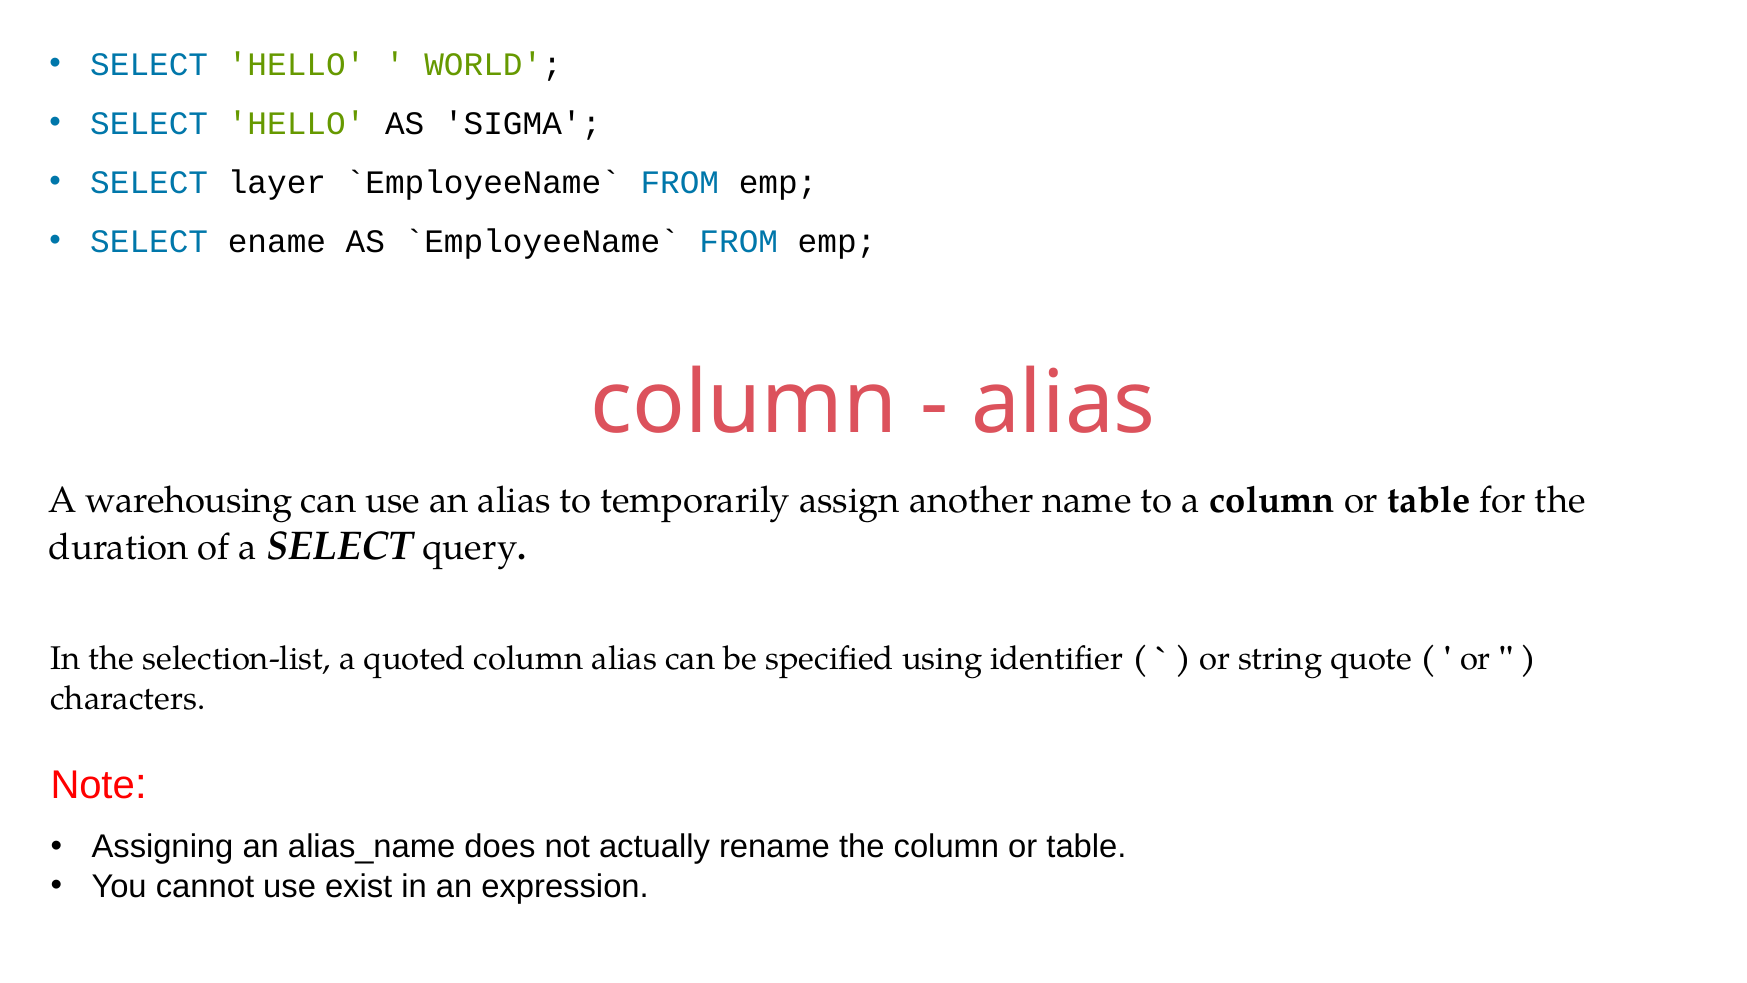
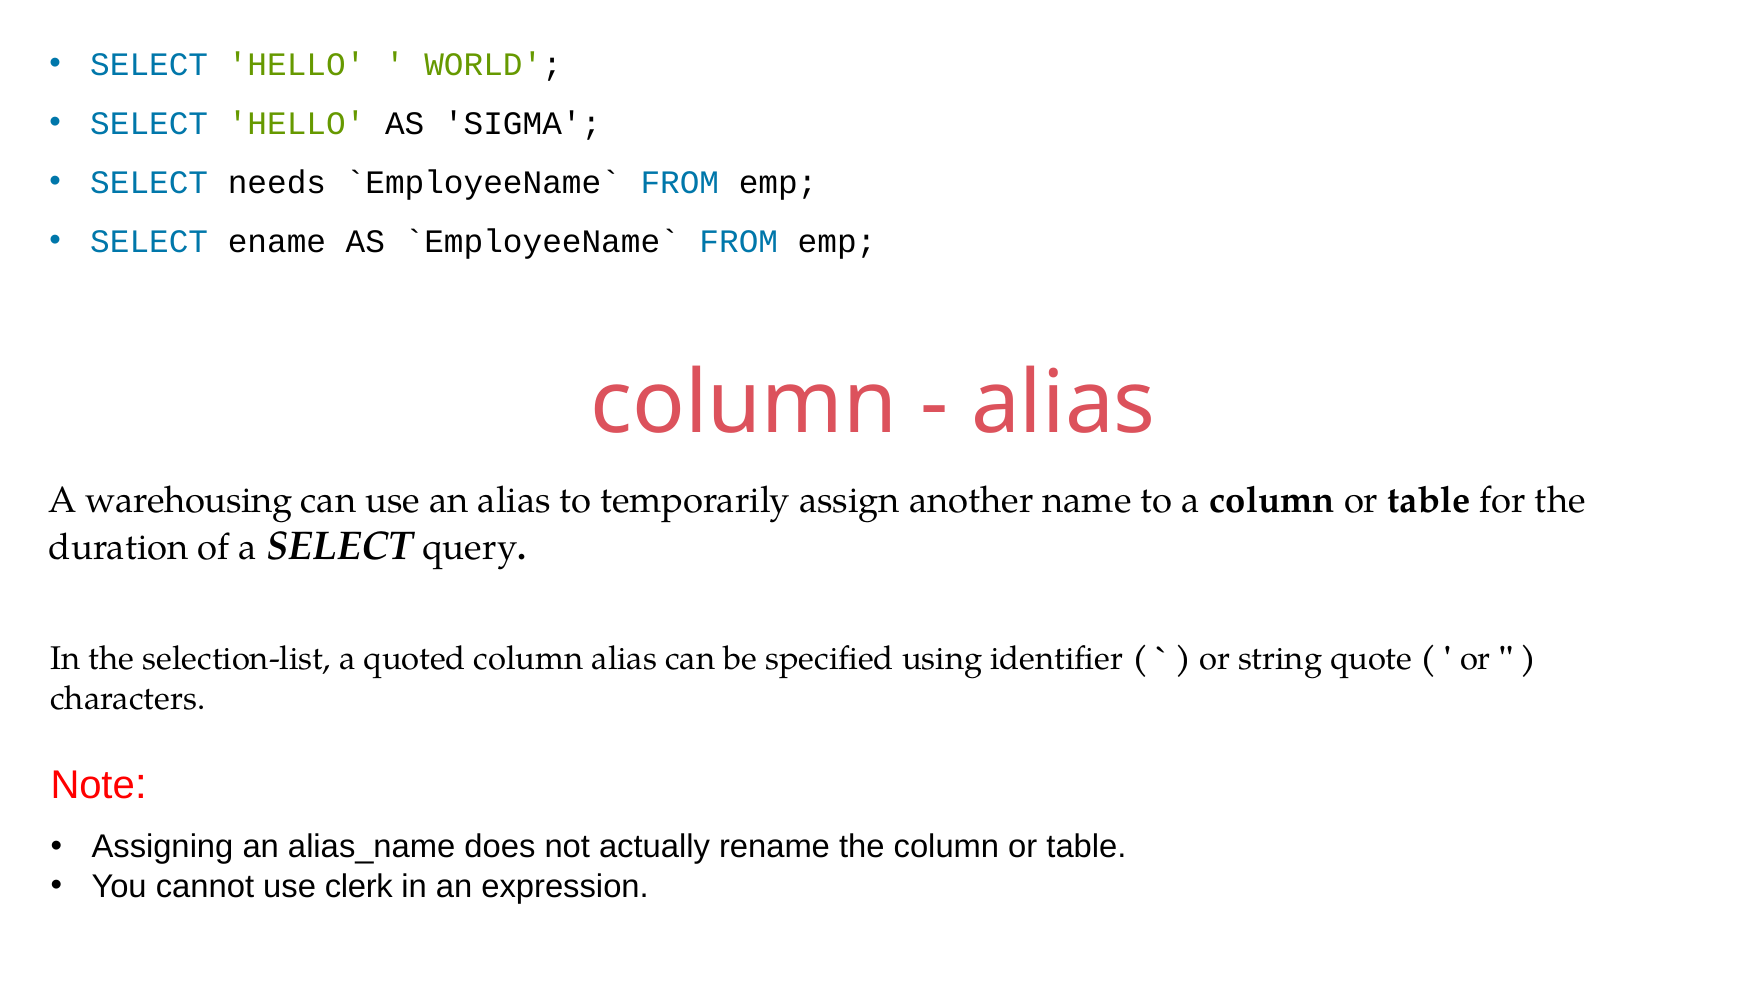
layer: layer -> needs (277, 183)
exist: exist -> clerk (359, 886)
